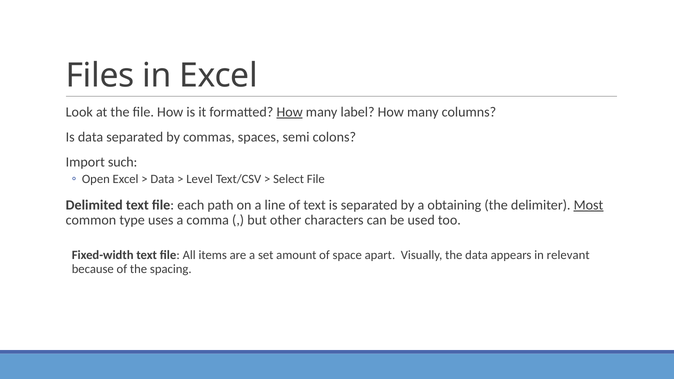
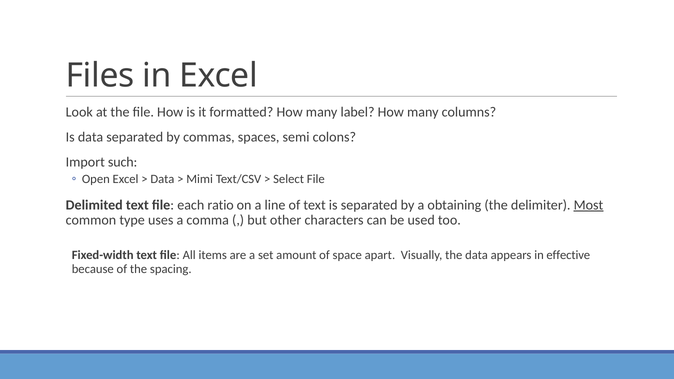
How underline: present -> none (290, 112)
Level: Level -> Mimi (200, 179)
path: path -> ratio (221, 205)
relevant: relevant -> effective (568, 255)
